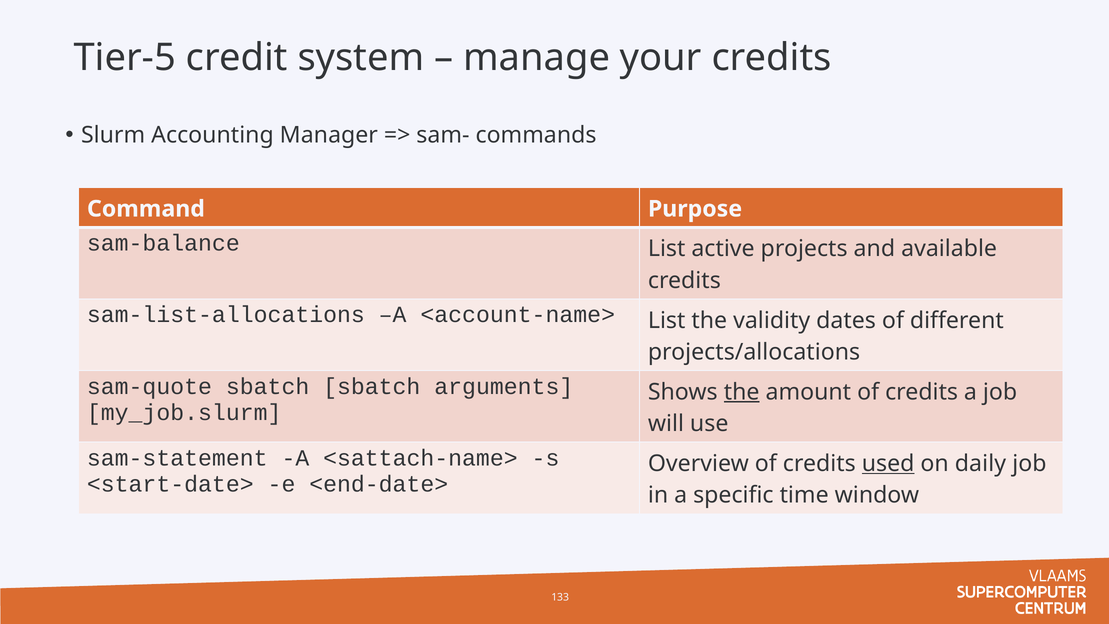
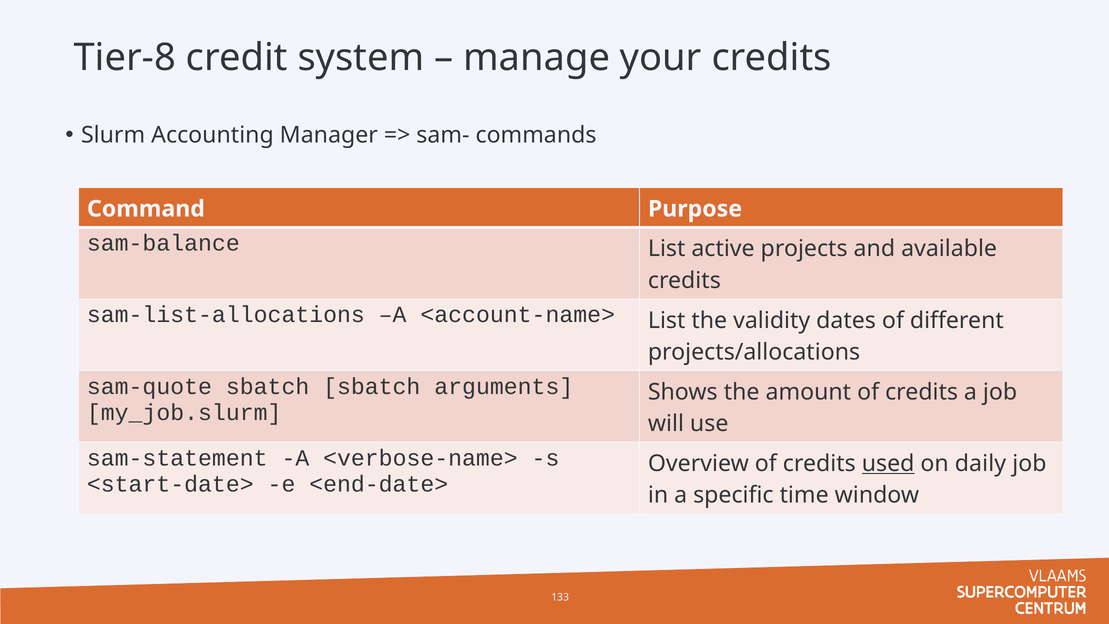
Tier-5: Tier-5 -> Tier-8 (125, 58)
the underline: present -> none (742, 392)
<sattach-name>: <sattach-name> -> <verbose-name> (420, 458)
